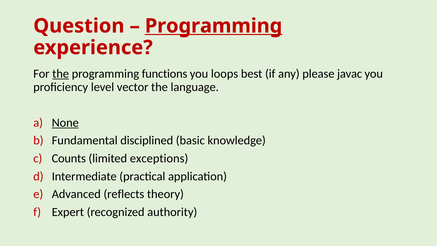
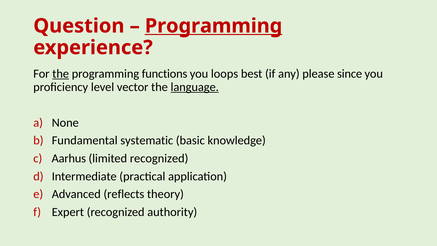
javac: javac -> since (350, 74)
language underline: none -> present (195, 87)
None underline: present -> none (65, 123)
disciplined: disciplined -> systematic (147, 140)
Counts: Counts -> Aarhus (69, 158)
limited exceptions: exceptions -> recognized (159, 158)
